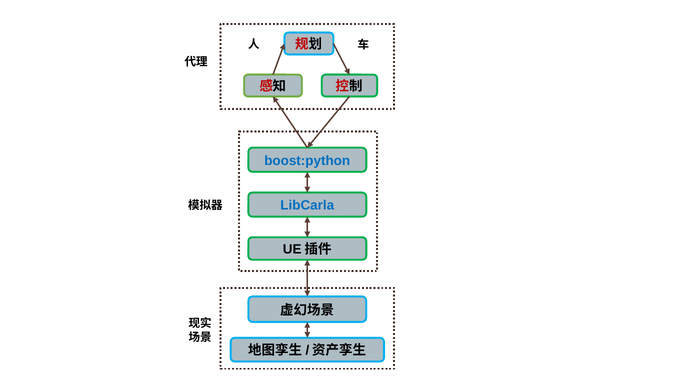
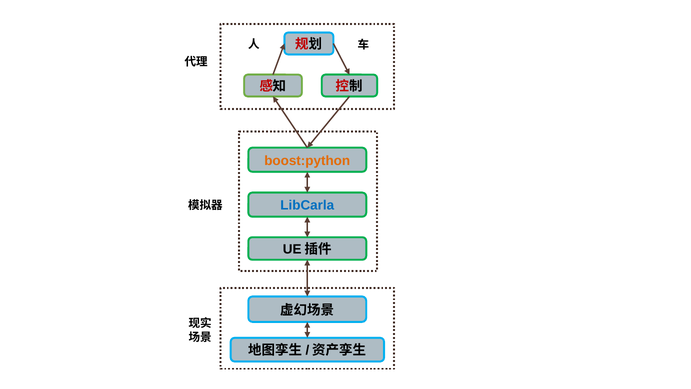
boost:python colour: blue -> orange (307, 161)
